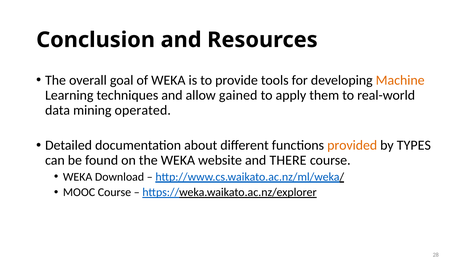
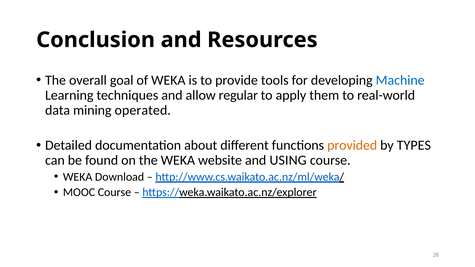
Machine colour: orange -> blue (400, 80)
gained: gained -> regular (238, 95)
THERE: THERE -> USING (288, 160)
